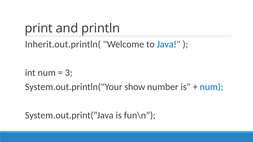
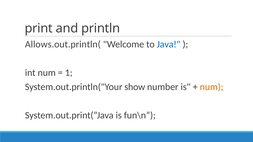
Inherit.out.println(: Inherit.out.println( -> Allows.out.println( (63, 44)
3: 3 -> 1 (69, 73)
num colour: blue -> orange (212, 87)
